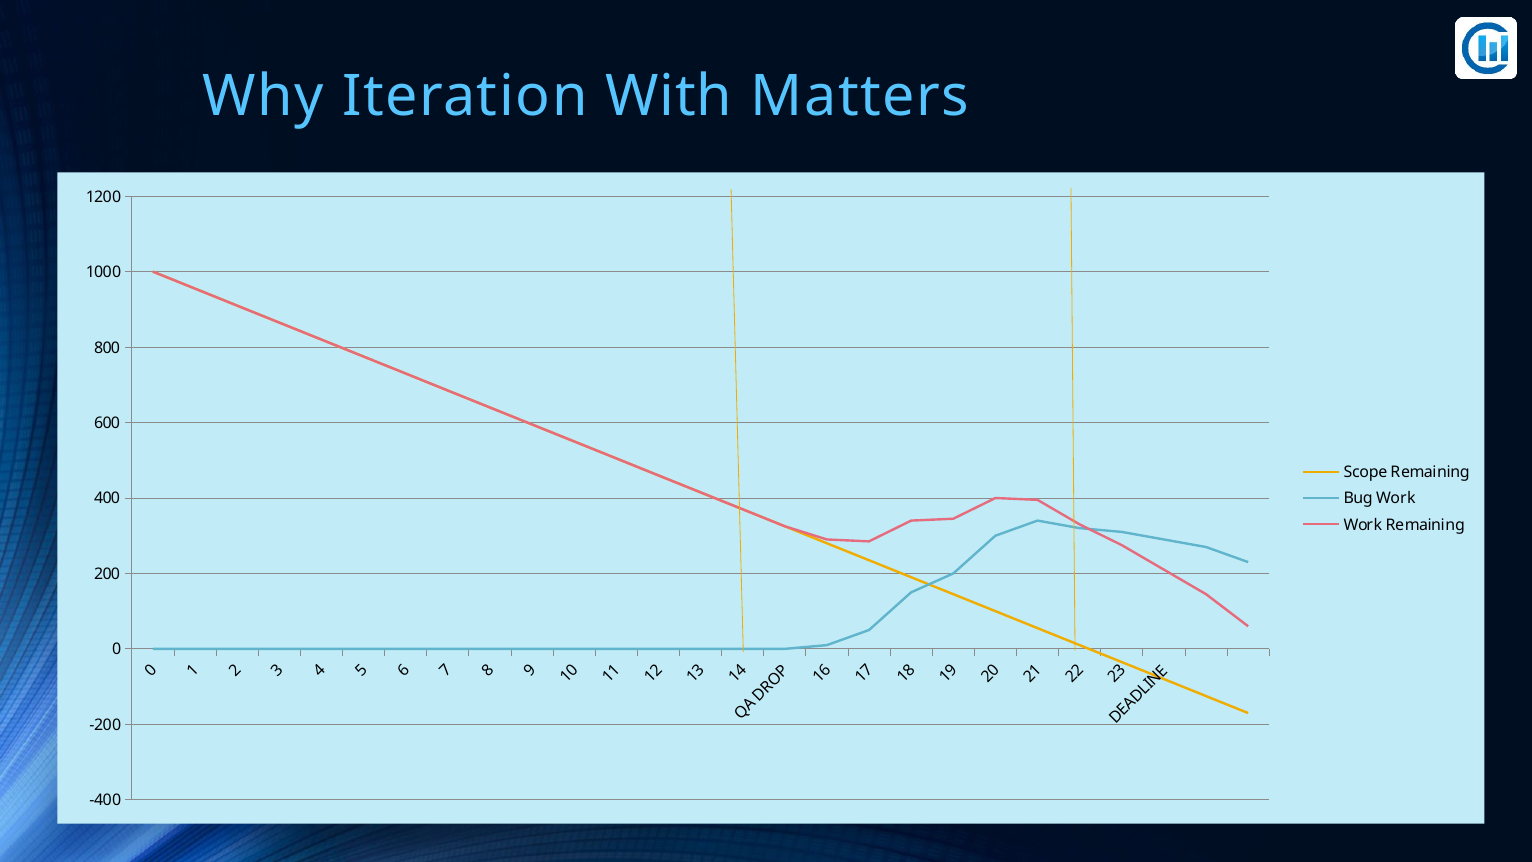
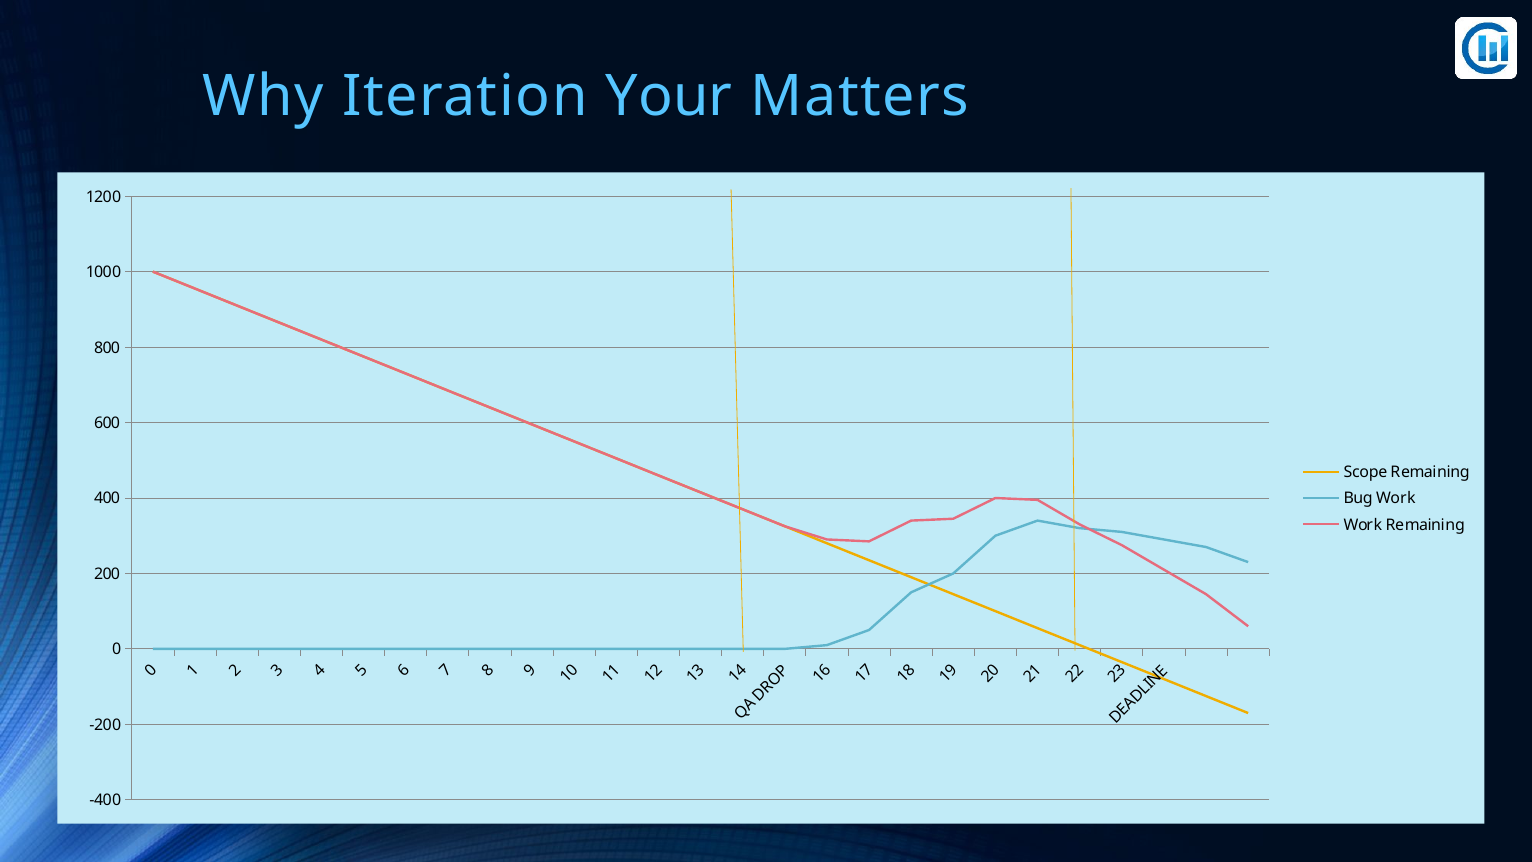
With: With -> Your (669, 97)
